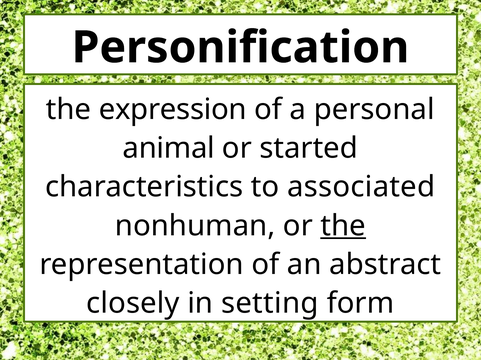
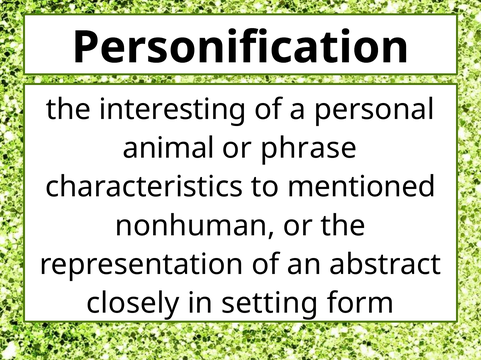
expression: expression -> interesting (173, 110)
started: started -> phrase (309, 149)
associated: associated -> mentioned (361, 187)
the underline: present -> none (343, 226)
